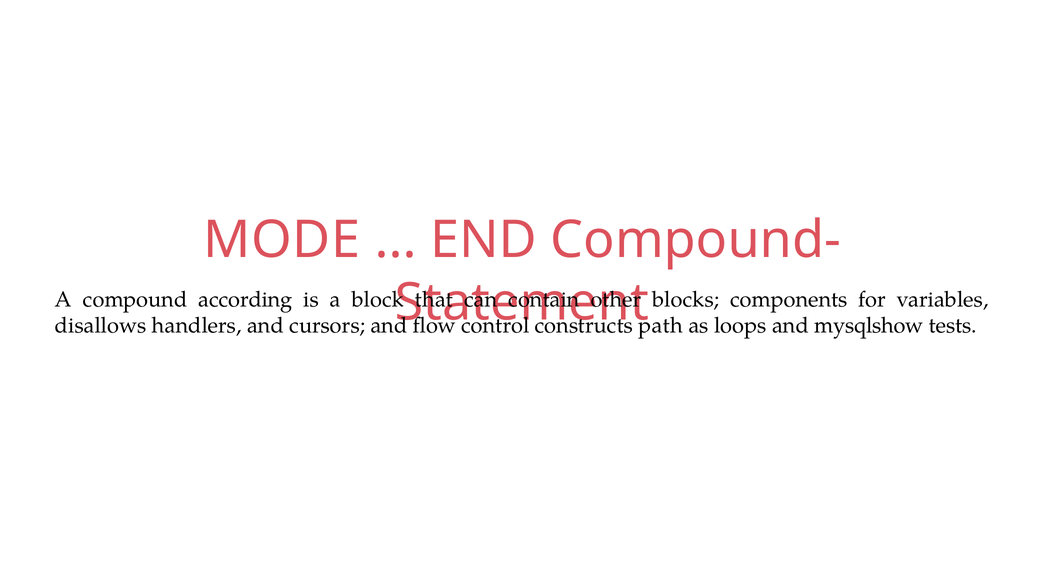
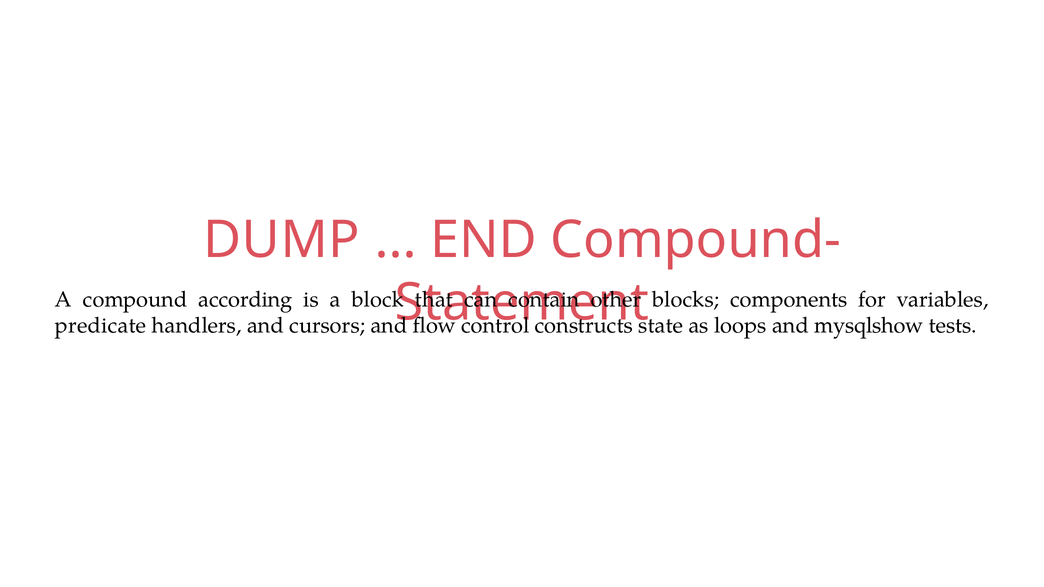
MODE: MODE -> DUMP (282, 240)
disallows: disallows -> predicate (101, 326)
path: path -> state (661, 326)
